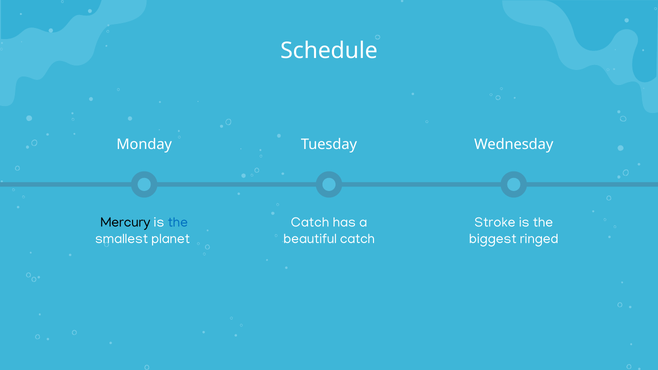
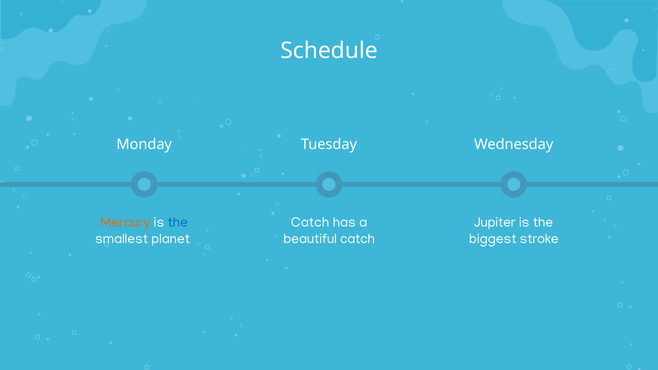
Mercury colour: black -> orange (125, 223)
Stroke: Stroke -> Jupiter (495, 223)
ringed: ringed -> stroke (539, 239)
